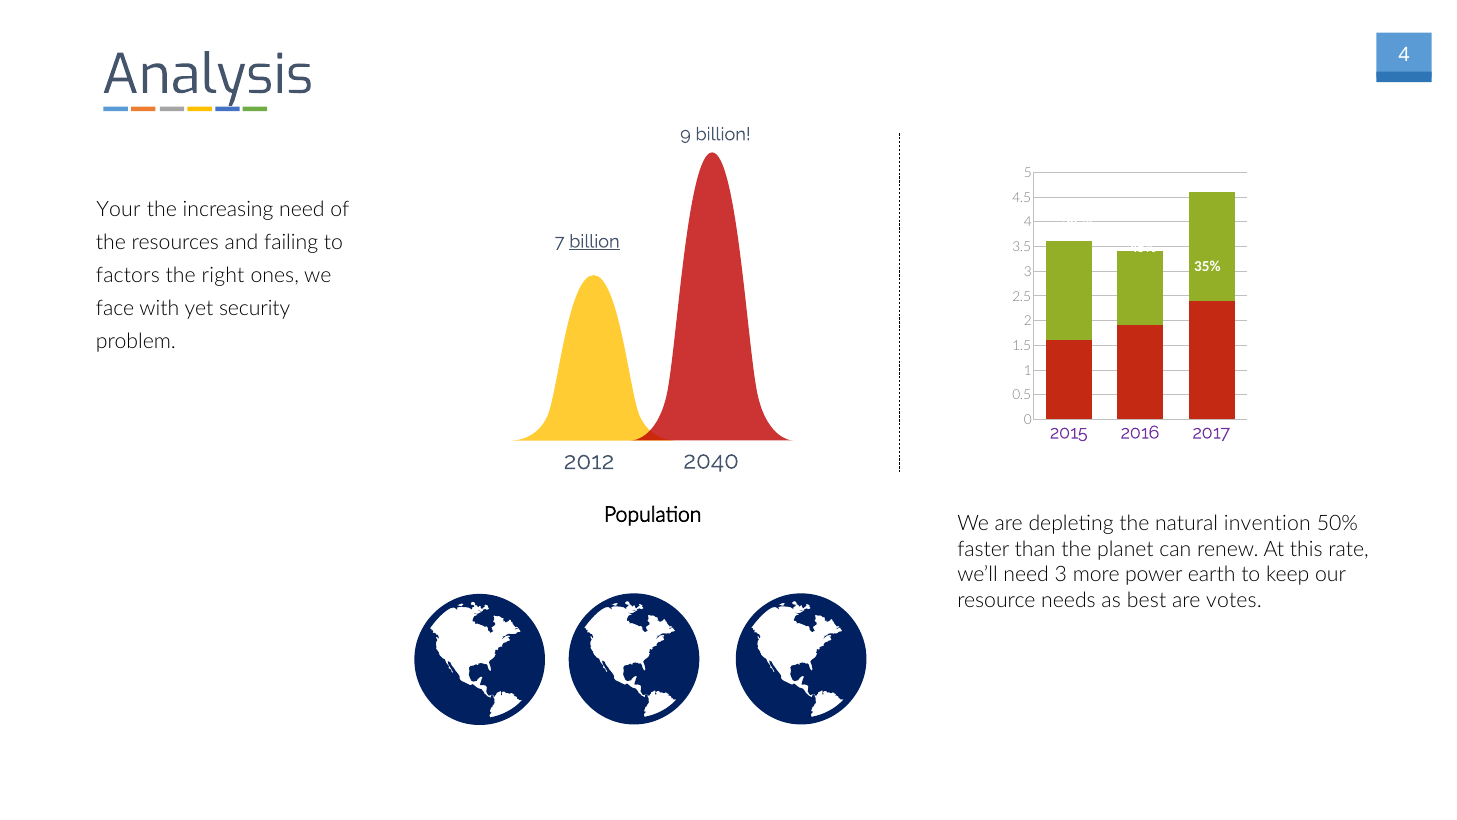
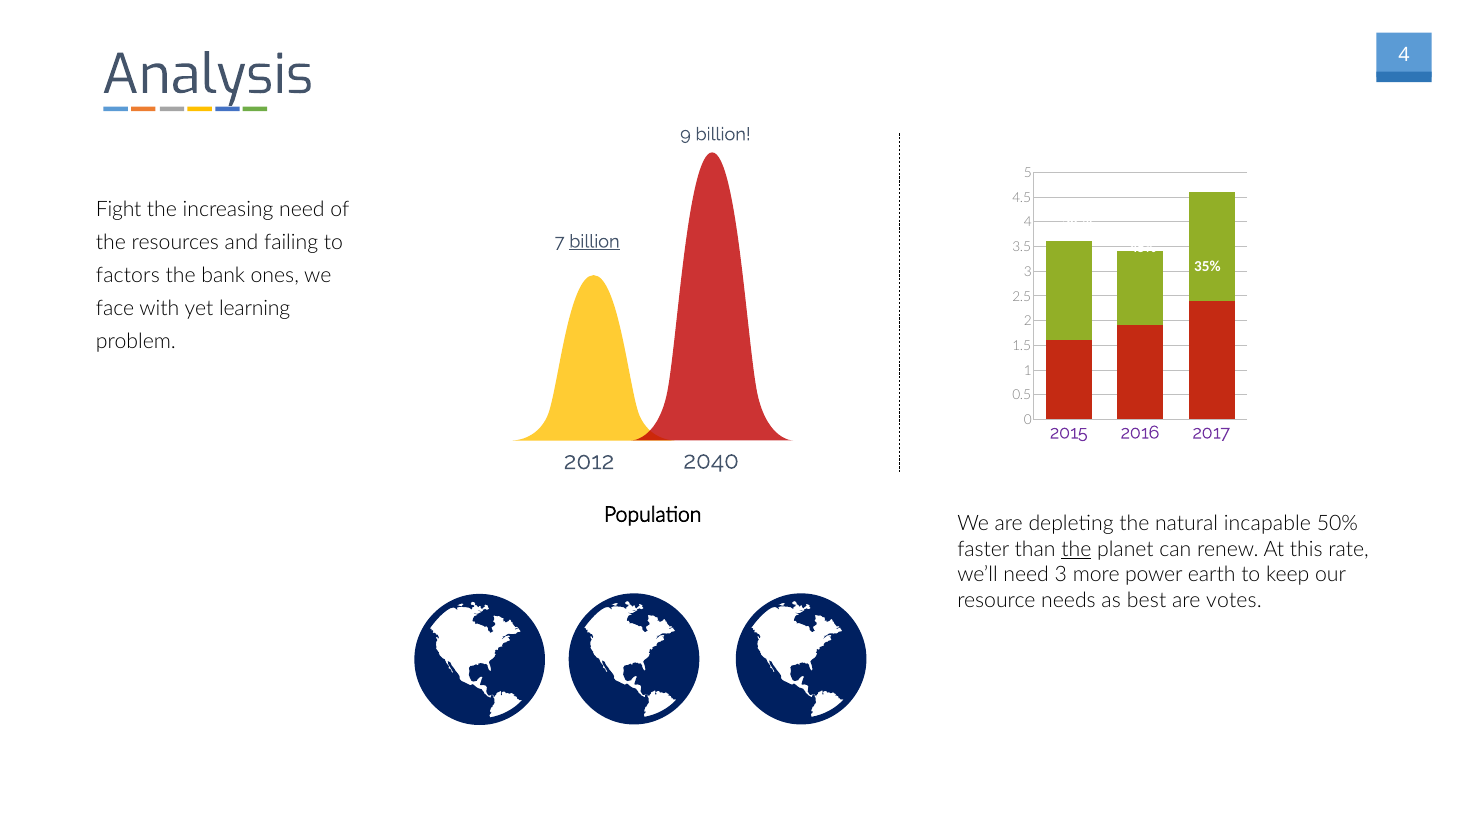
Your: Your -> Fight (119, 209)
right: right -> bank (223, 275)
security: security -> learning (255, 309)
invention: invention -> incapable (1267, 523)
the underline: none -> present (1076, 549)
